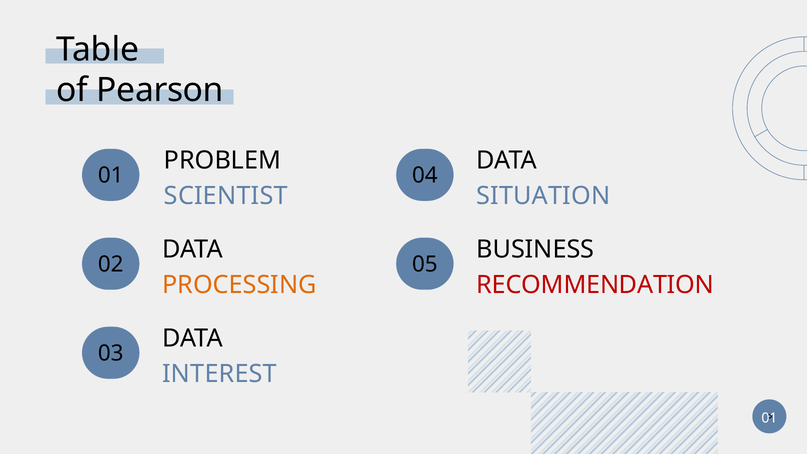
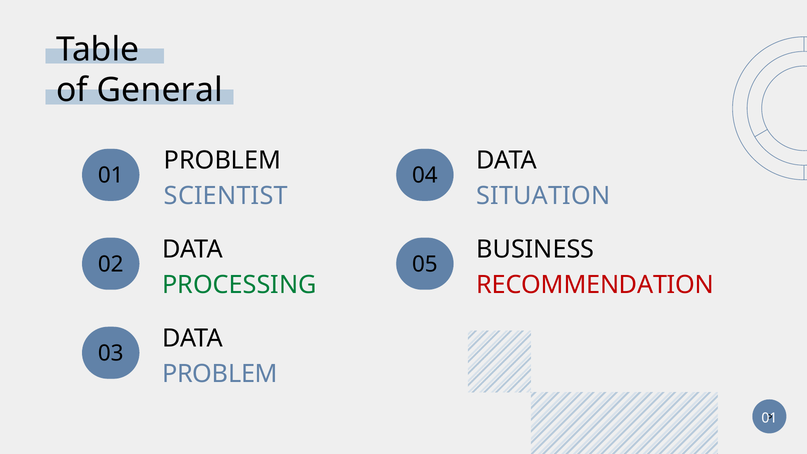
Pearson: Pearson -> General (160, 90)
PROCESSING colour: orange -> green (239, 285)
INTEREST: INTEREST -> PROBLEM (220, 374)
